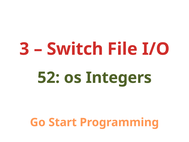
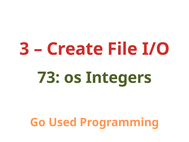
Switch: Switch -> Create (75, 49)
52: 52 -> 73 (49, 78)
Start: Start -> Used (63, 122)
